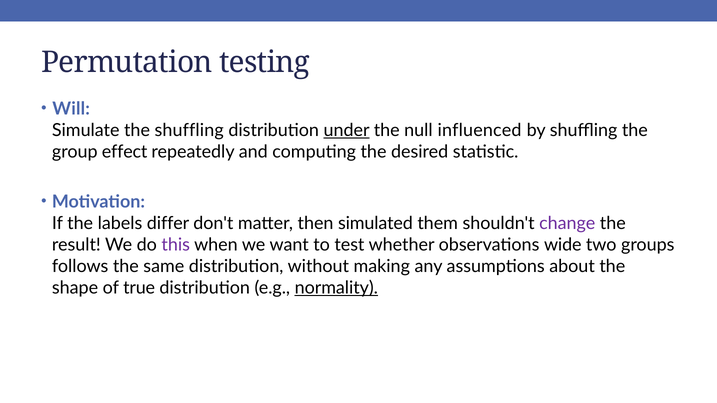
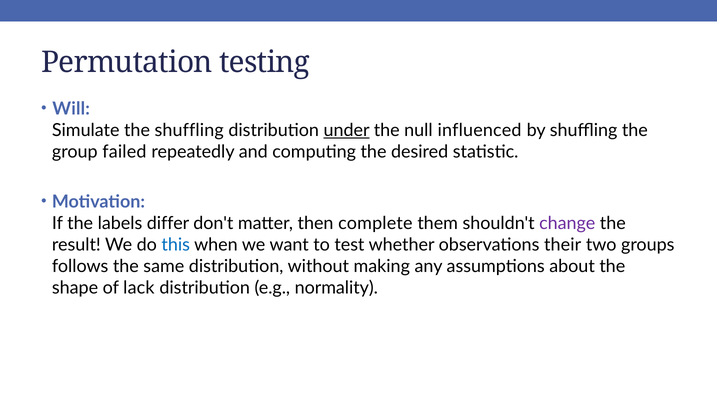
effect: effect -> failed (124, 152)
simulated: simulated -> complete (375, 224)
this colour: purple -> blue (176, 245)
wide: wide -> their (563, 245)
true: true -> lack (139, 288)
normality underline: present -> none (336, 288)
